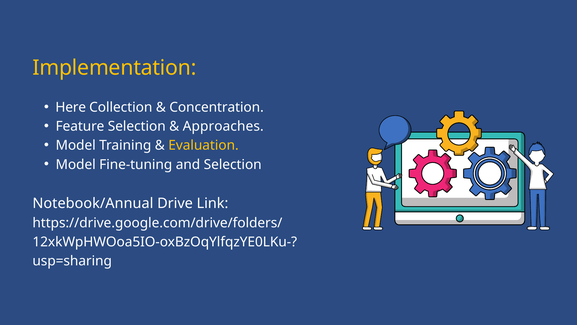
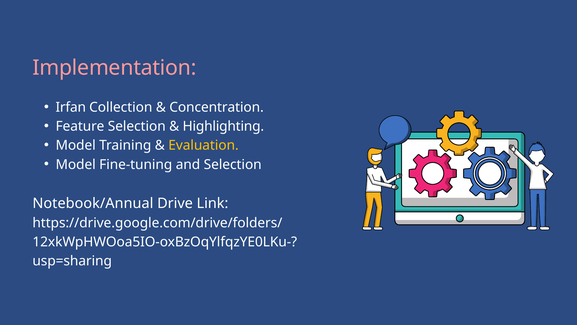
Implementation colour: yellow -> pink (114, 68)
Here: Here -> Irfan (71, 107)
Approaches: Approaches -> Highlighting (223, 126)
